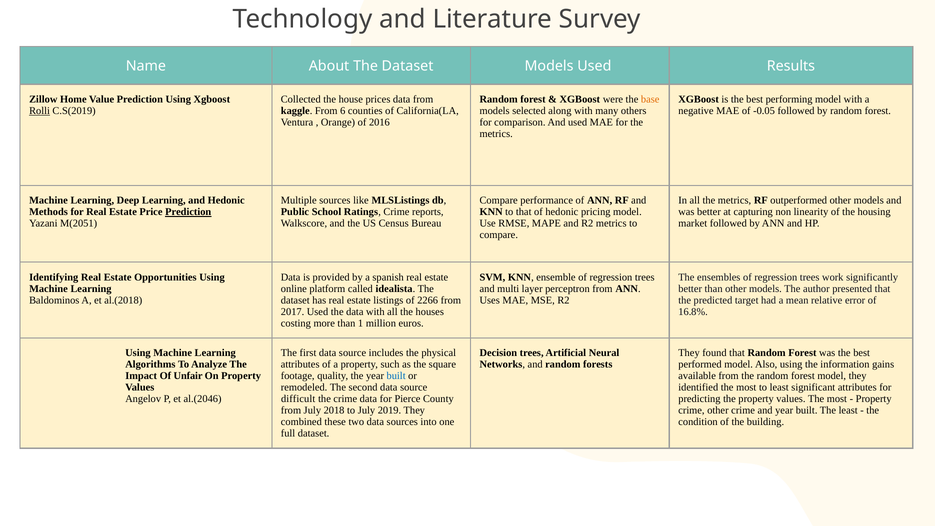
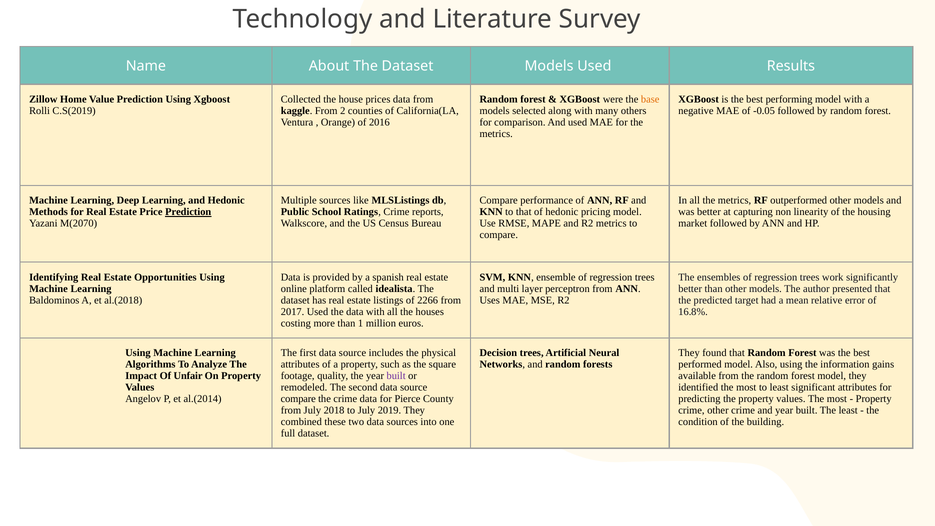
Rolli underline: present -> none (40, 111)
6: 6 -> 2 (343, 111)
M(2051: M(2051 -> M(2070 (79, 224)
built colour: blue -> purple (396, 376)
al.(2046: al.(2046 -> al.(2014 (203, 399)
difficult: difficult -> compare (298, 399)
